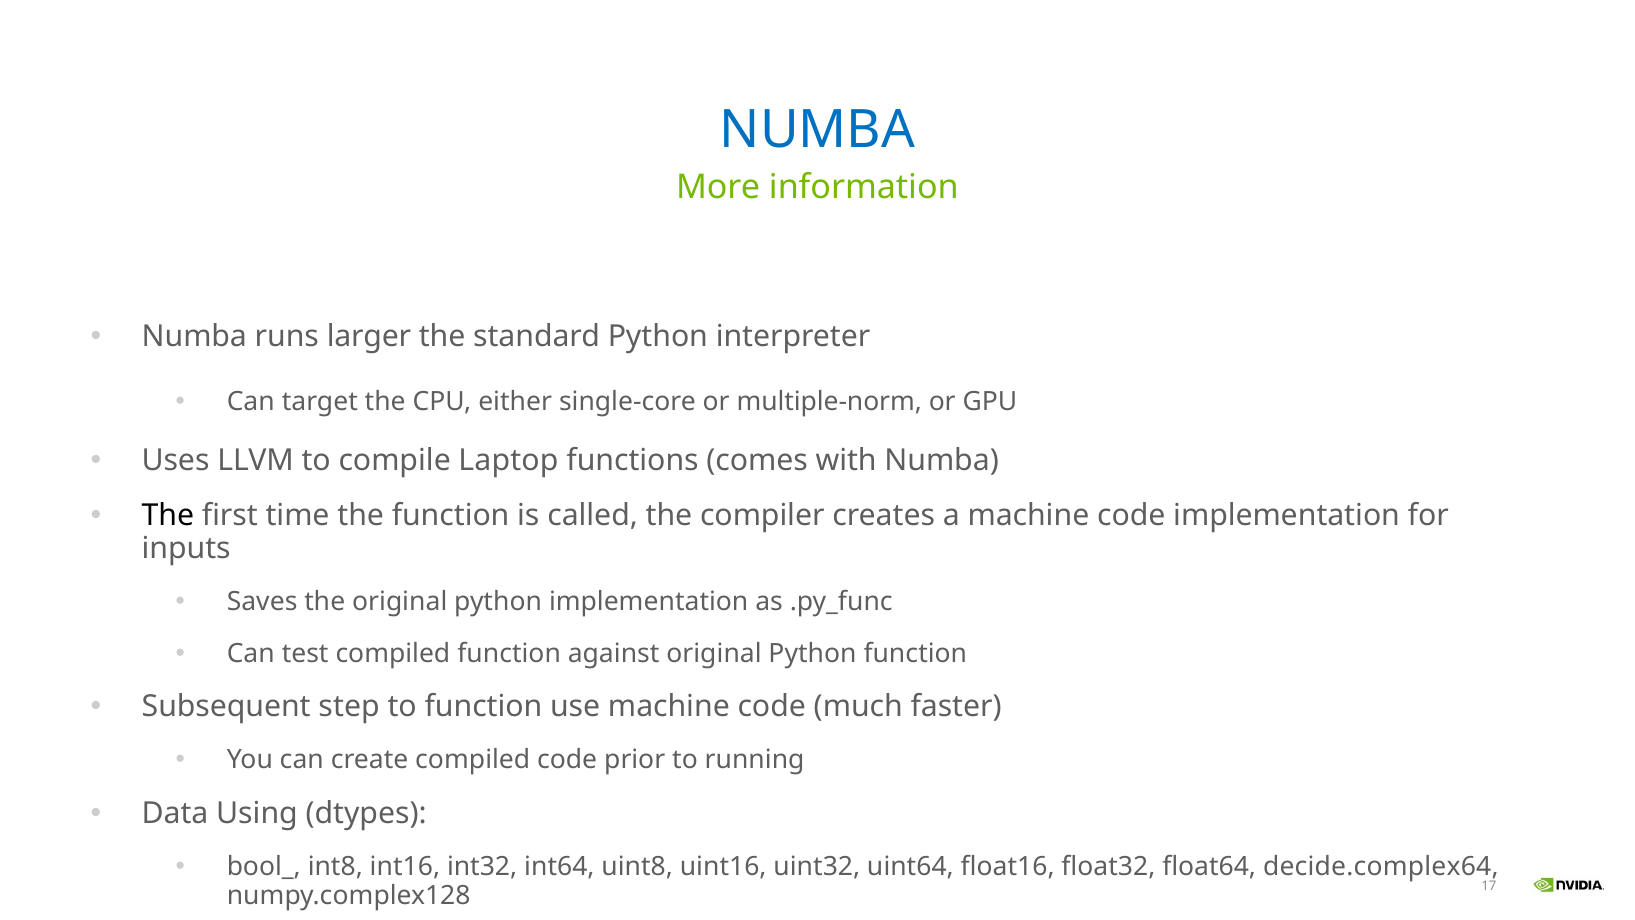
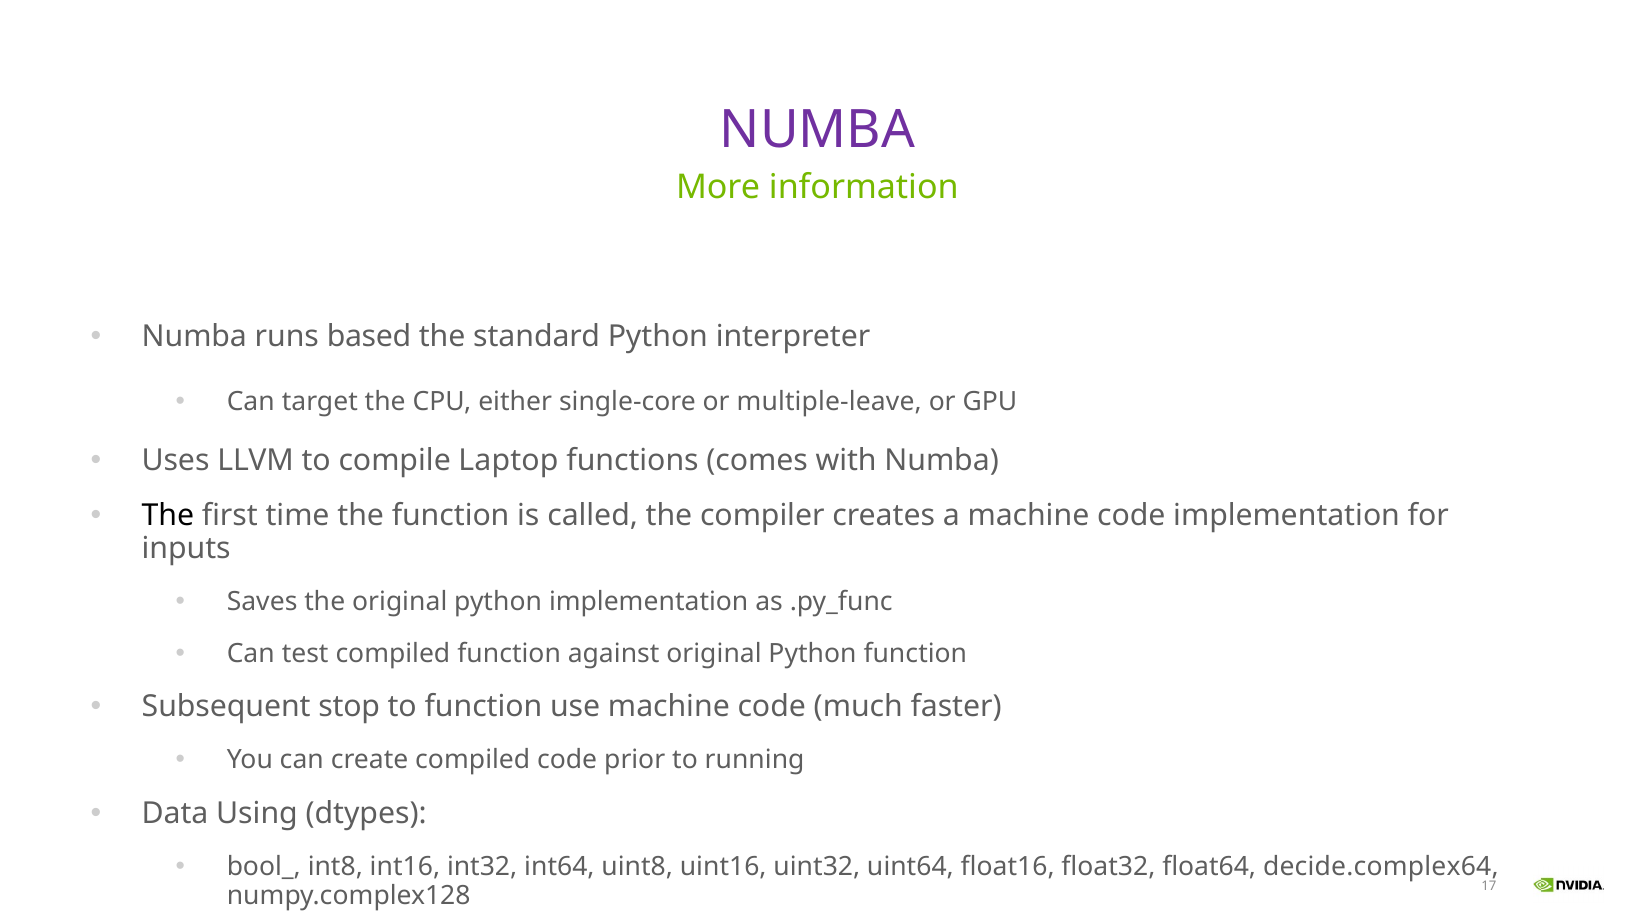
NUMBA colour: blue -> purple (817, 130)
larger: larger -> based (369, 336)
multiple-norm: multiple-norm -> multiple-leave (829, 401)
step: step -> stop (349, 706)
